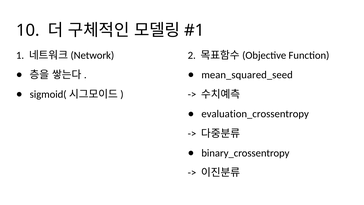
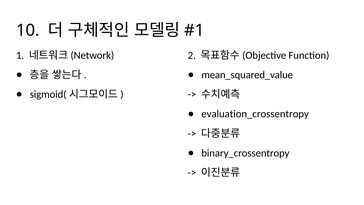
mean_squared_seed: mean_squared_seed -> mean_squared_value (247, 75)
